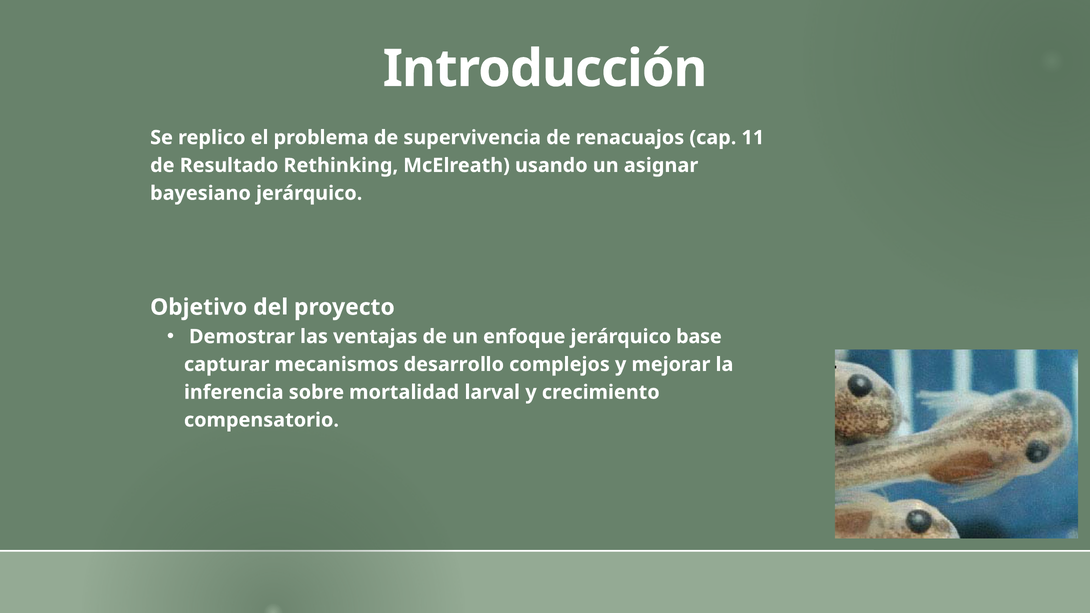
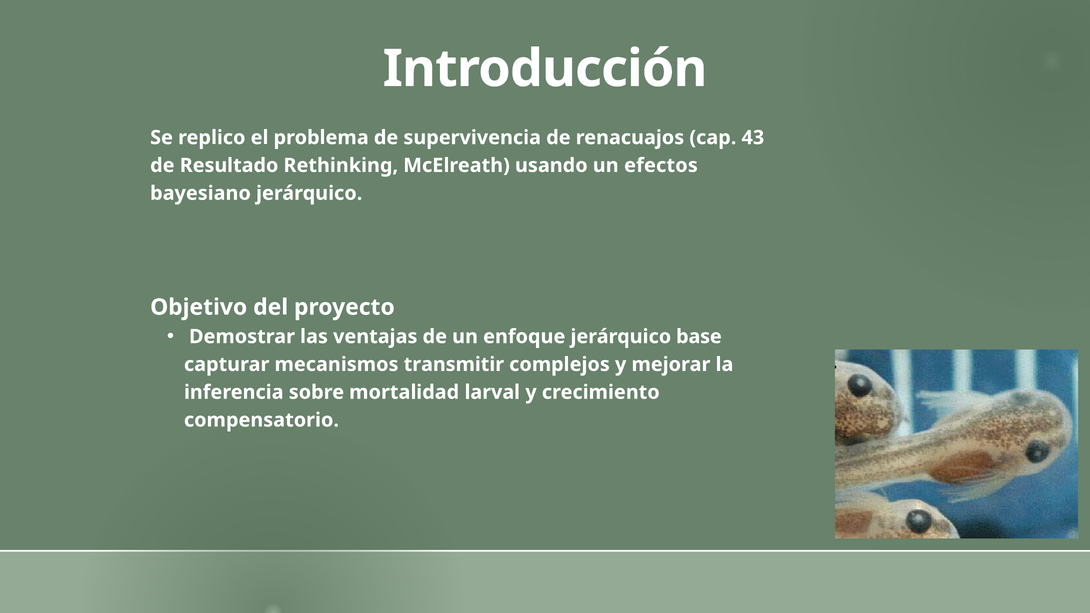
11: 11 -> 43 (753, 138)
asignar: asignar -> efectos (661, 165)
desarrollo: desarrollo -> transmitir (454, 365)
